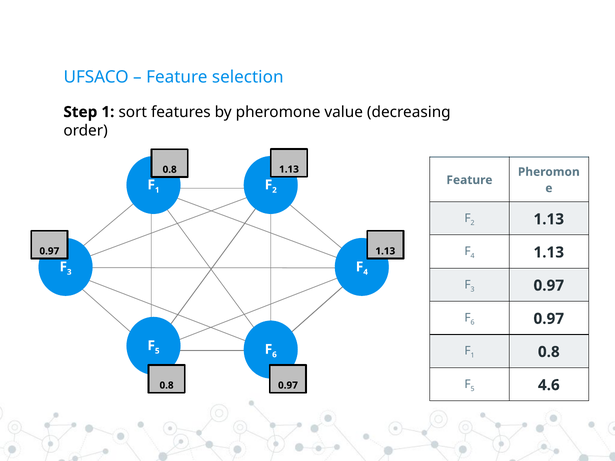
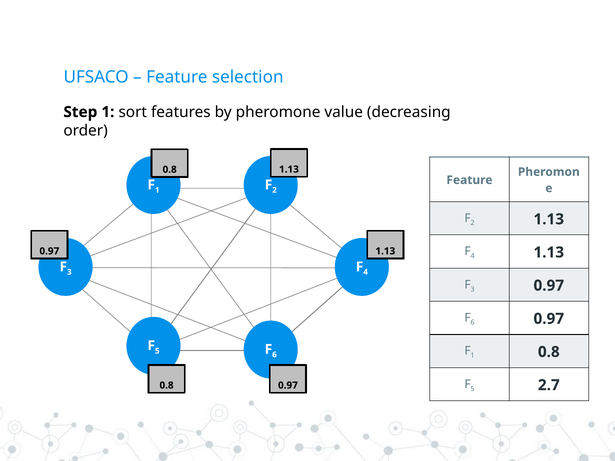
4.6: 4.6 -> 2.7 (549, 385)
